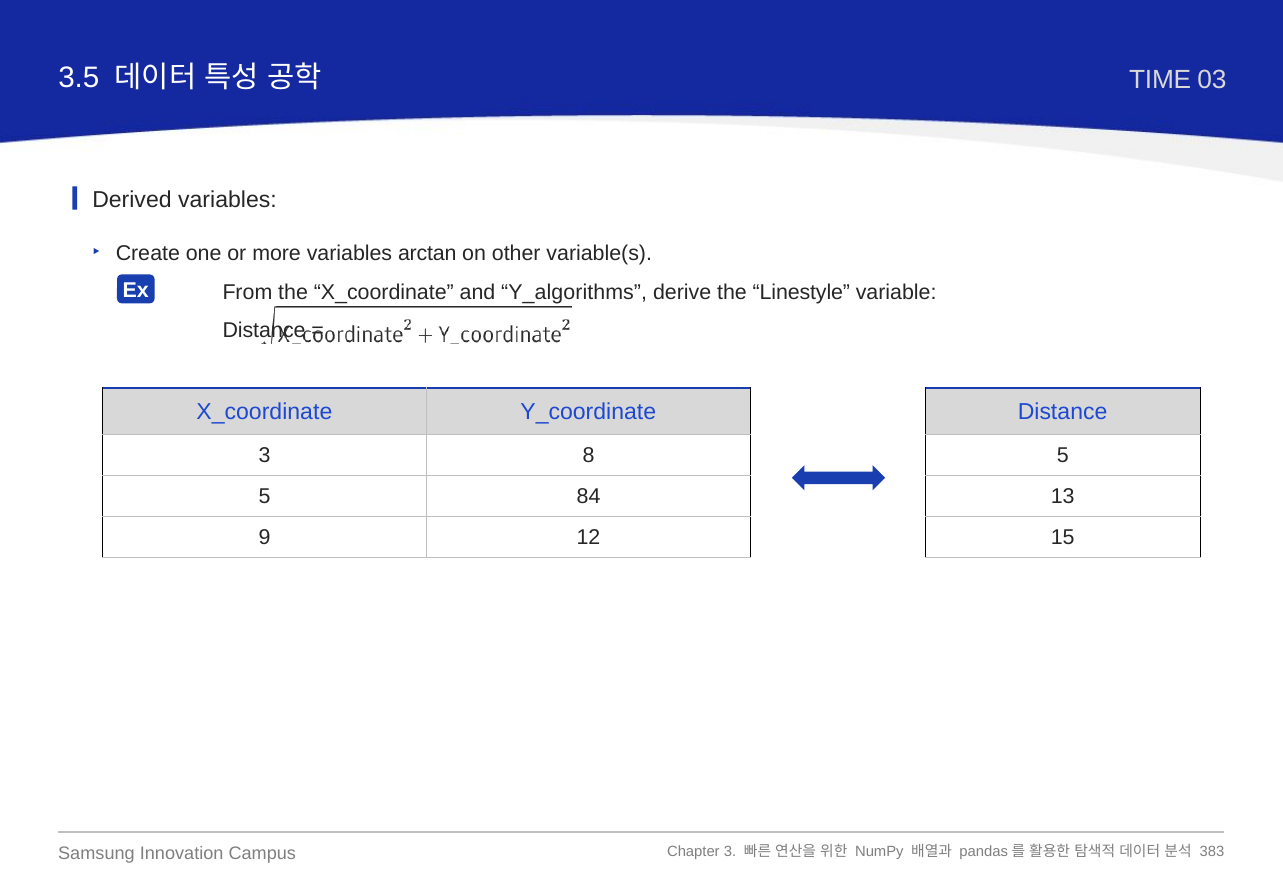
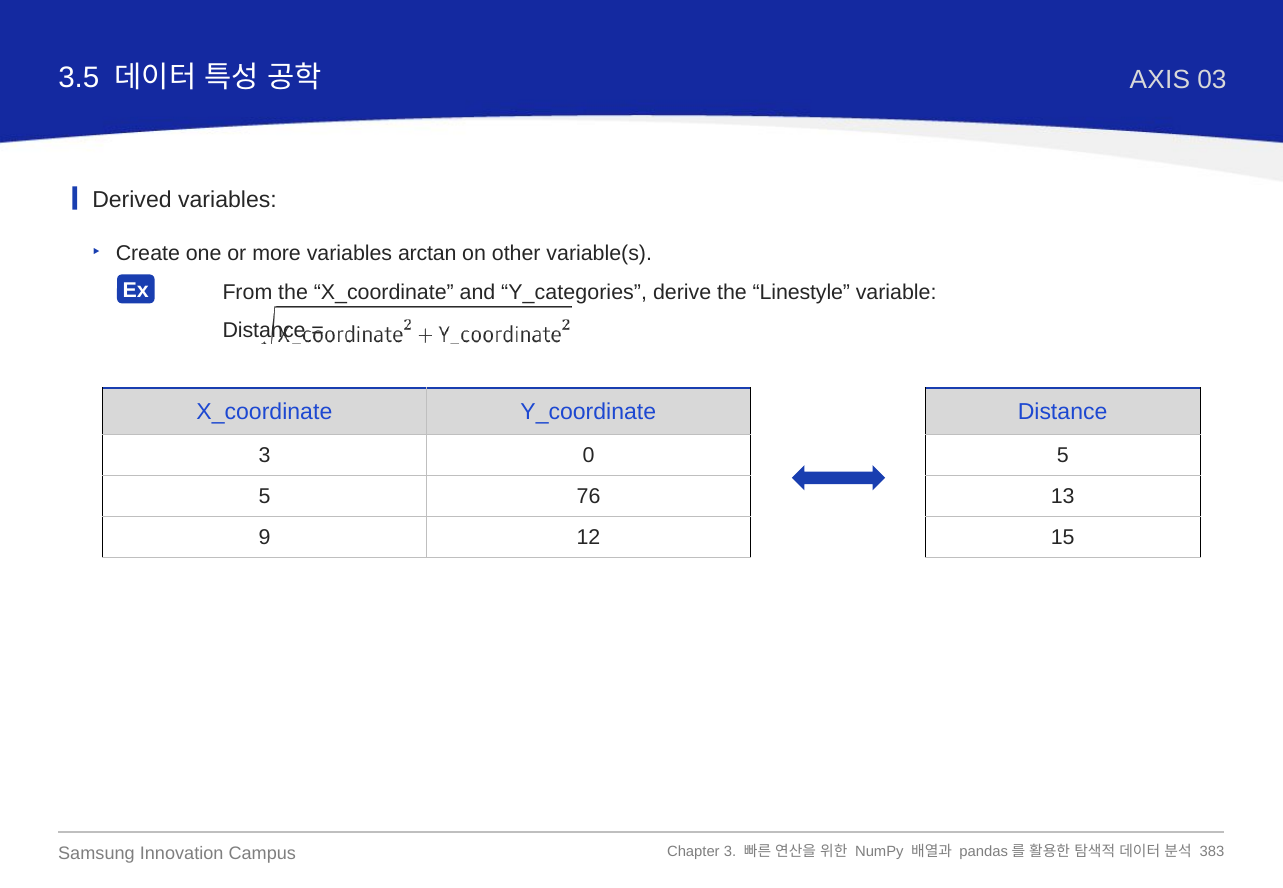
TIME: TIME -> AXIS (1160, 80)
Y_algorithms: Y_algorithms -> Y_categories (574, 292)
8: 8 -> 0 (588, 456)
84: 84 -> 76 (589, 497)
